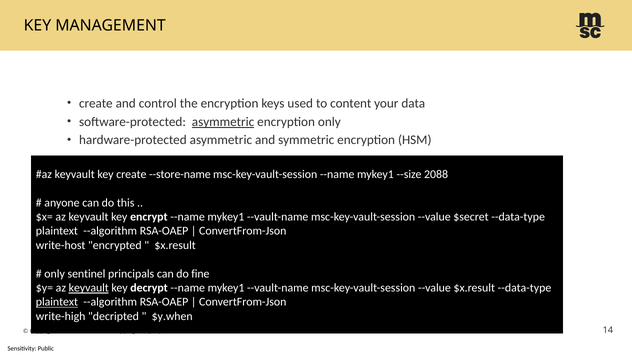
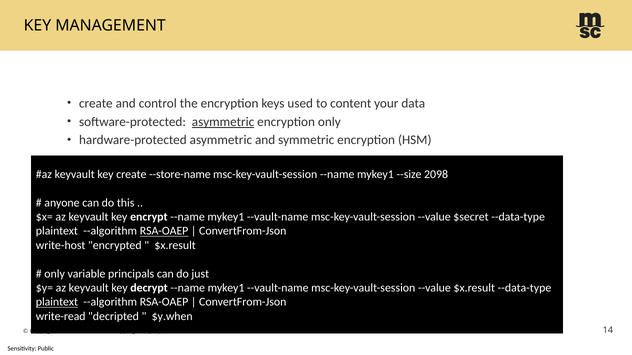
2088: 2088 -> 2098 (436, 174)
RSA-OAEP underline: none -> present (164, 231)
sentinel: sentinel -> variable (86, 274)
fine: fine -> just (200, 274)
keyvault underline: present -> none (89, 288)
write-high: write-high -> write-read (61, 317)
